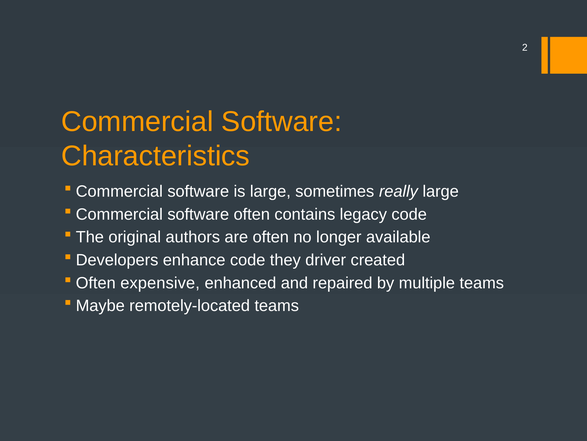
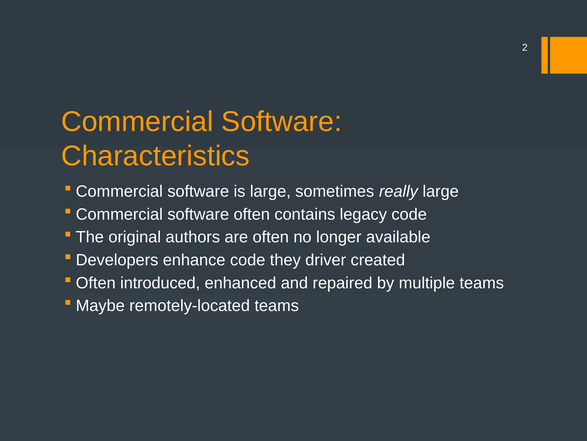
expensive: expensive -> introduced (160, 283)
